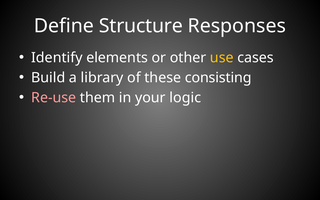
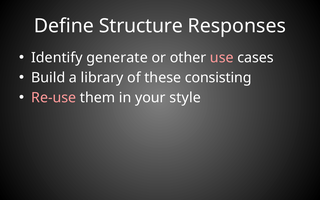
elements: elements -> generate (117, 58)
use colour: yellow -> pink (222, 58)
logic: logic -> style (185, 98)
